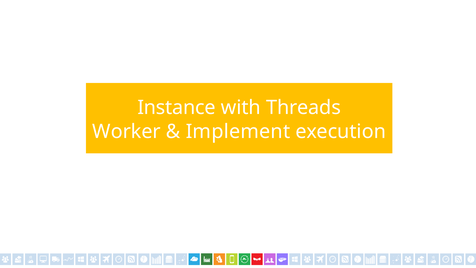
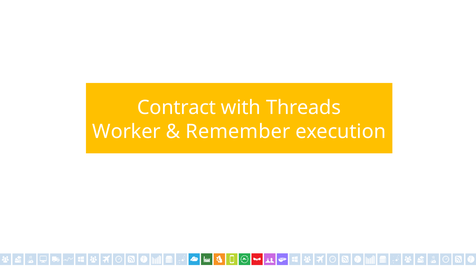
Instance: Instance -> Contract (177, 108)
Implement: Implement -> Remember (238, 131)
